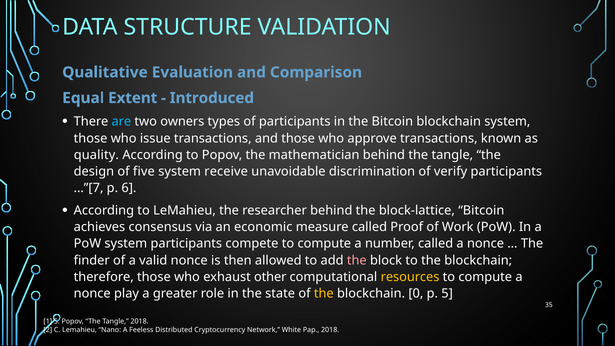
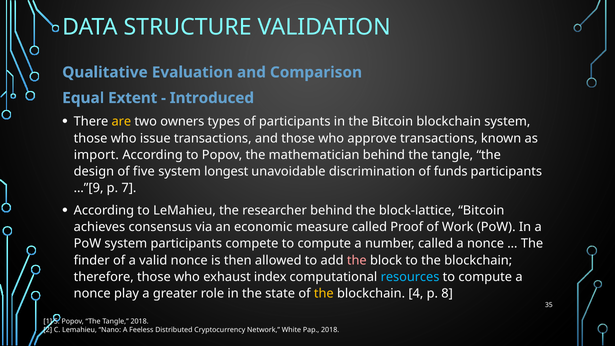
are colour: light blue -> yellow (121, 122)
quality: quality -> import (96, 155)
receive: receive -> longest (226, 171)
verify: verify -> funds (451, 171)
…”[7: …”[7 -> …”[9 (89, 188)
6: 6 -> 7 (129, 188)
other: other -> index (270, 277)
resources colour: yellow -> light blue (410, 277)
0: 0 -> 4 (416, 293)
5: 5 -> 8 (447, 293)
